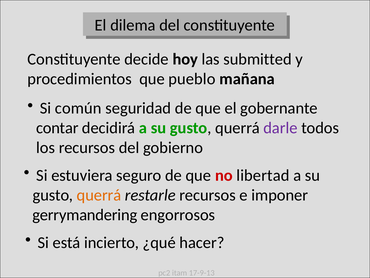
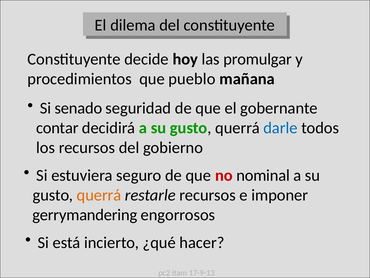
submitted: submitted -> promulgar (258, 59)
común: común -> senado (78, 108)
darle colour: purple -> blue (280, 128)
libertad: libertad -> nominal (263, 175)
